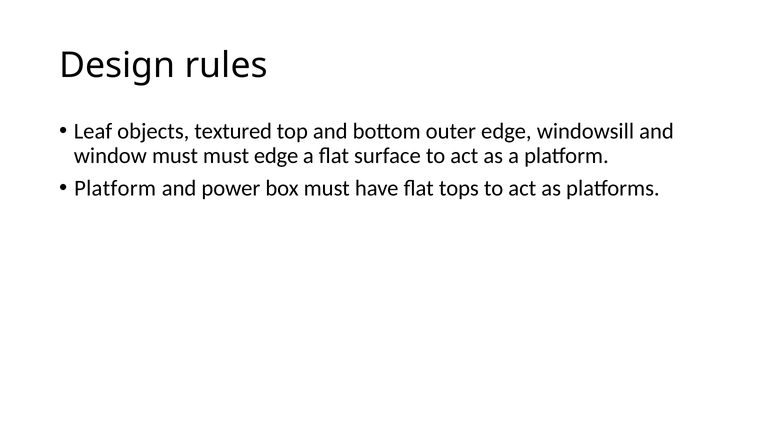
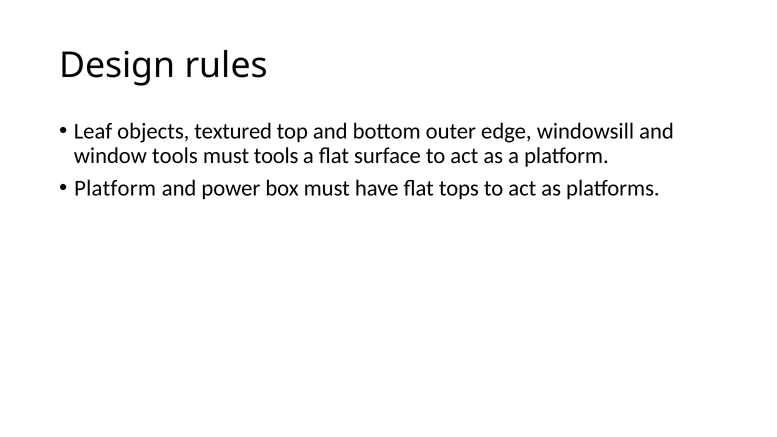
window must: must -> tools (175, 156)
must edge: edge -> tools (276, 156)
